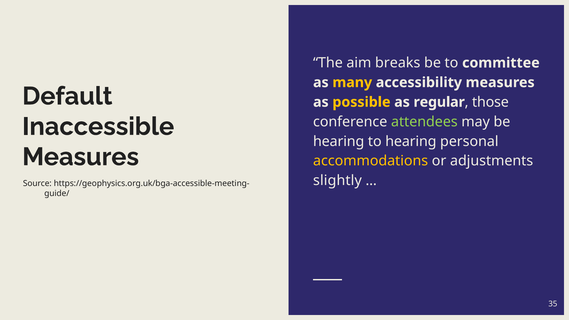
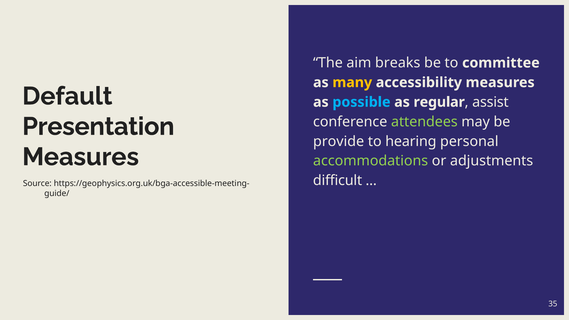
possible colour: yellow -> light blue (361, 102)
those: those -> assist (490, 102)
Inaccessible: Inaccessible -> Presentation (98, 127)
hearing: hearing -> provide (339, 141)
accommodations colour: yellow -> light green (371, 161)
slightly: slightly -> difficult (338, 181)
